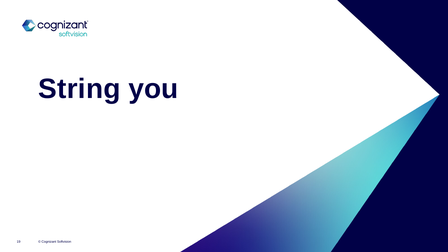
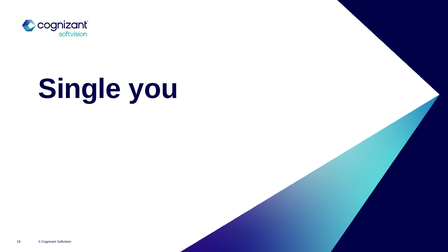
String: String -> Single (80, 89)
